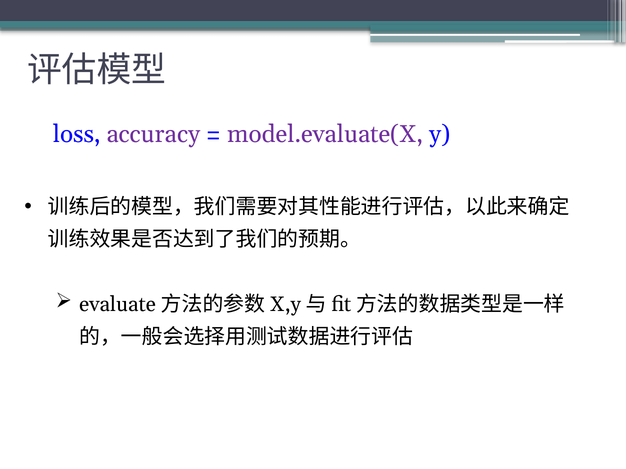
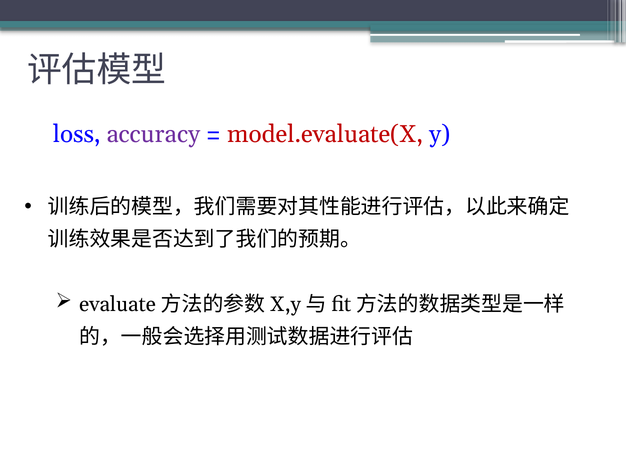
model.evaluate(X colour: purple -> red (325, 135)
